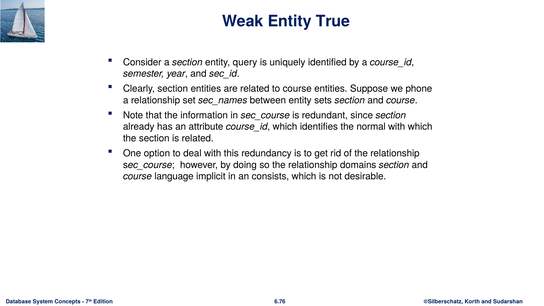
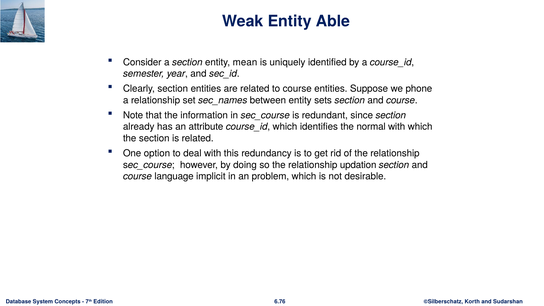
True: True -> Able (333, 21)
query: query -> mean (245, 62)
domains: domains -> updation (358, 165)
consists: consists -> problem (270, 176)
